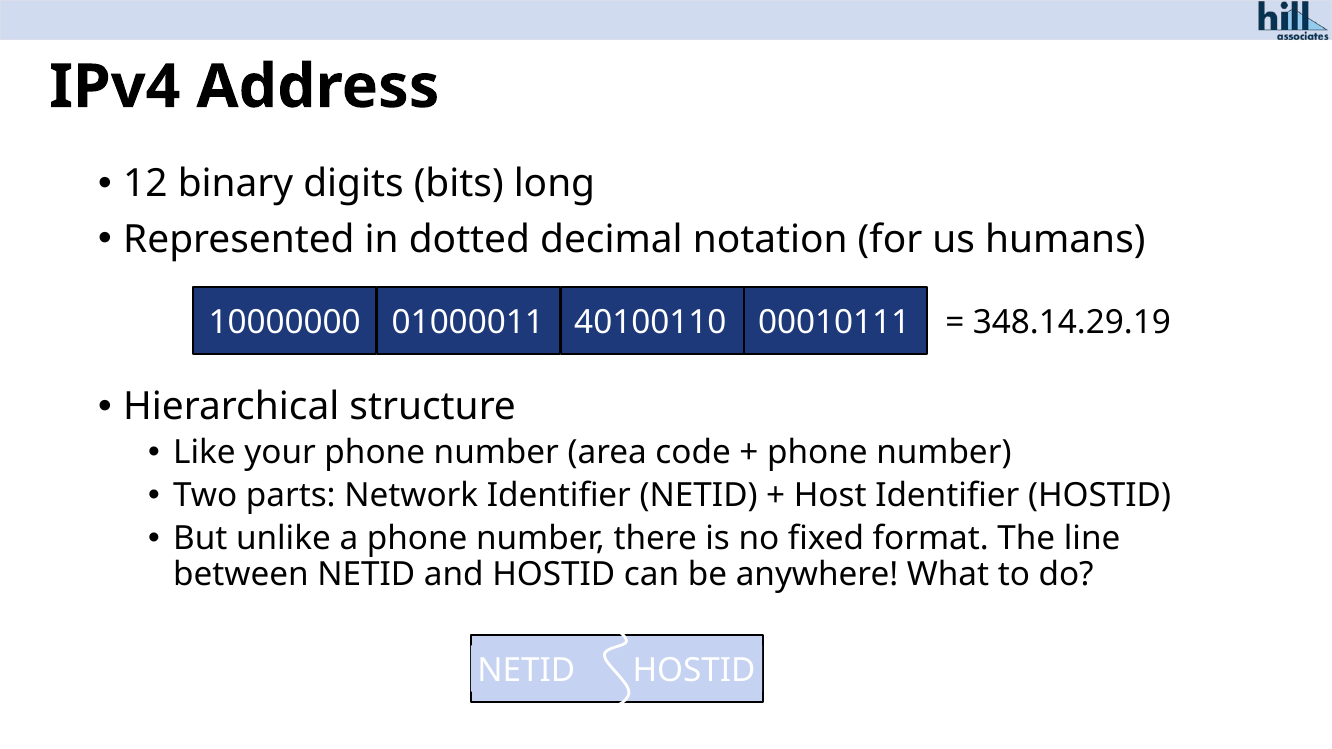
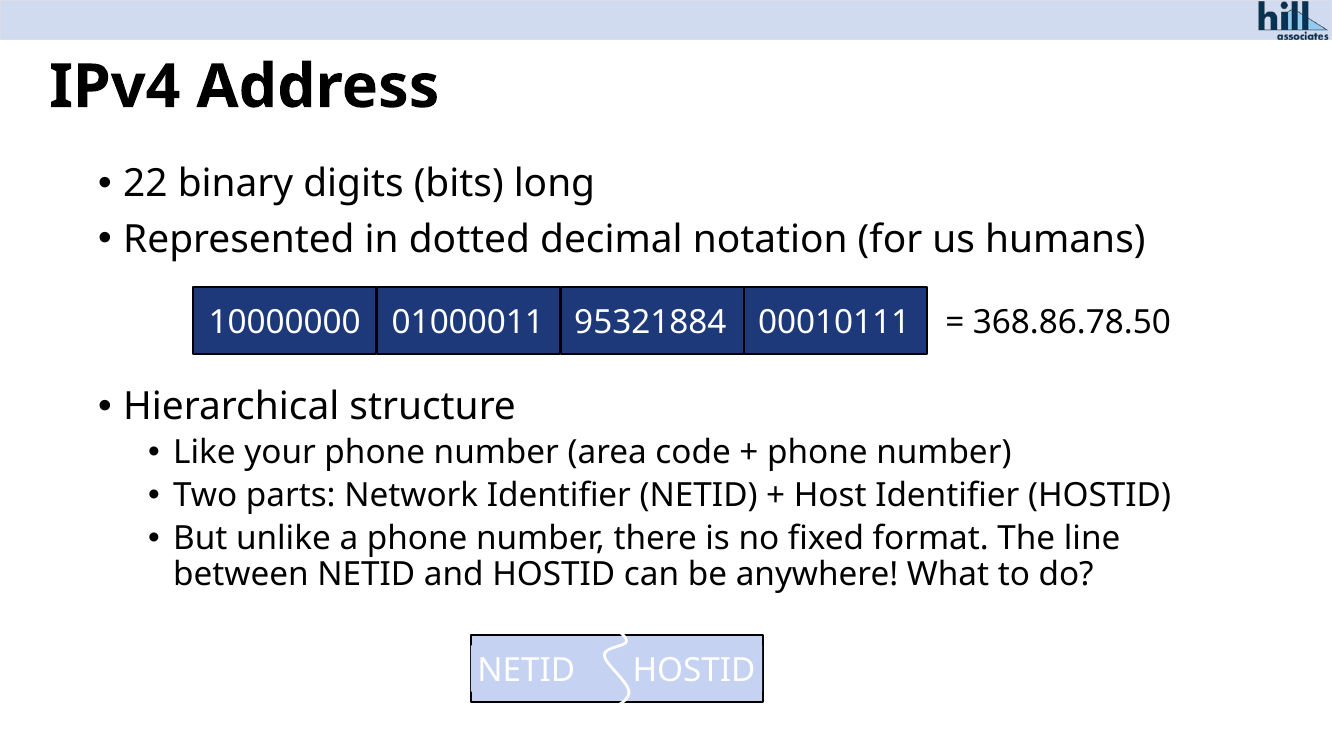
12: 12 -> 22 (145, 184)
40100110: 40100110 -> 95321884 (650, 323)
348.14.29.19: 348.14.29.19 -> 368.86.78.50 (1072, 323)
